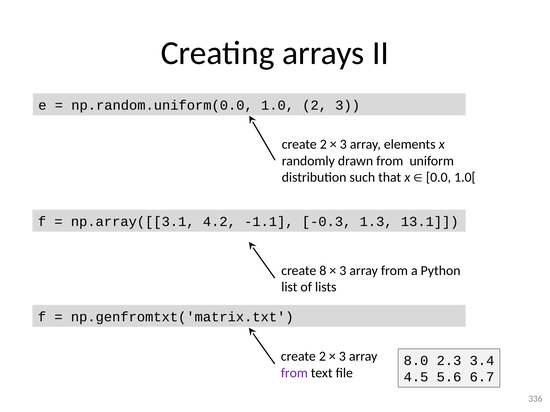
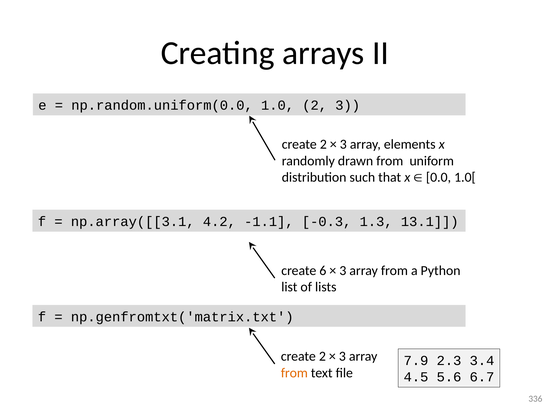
8: 8 -> 6 (323, 271)
8.0: 8.0 -> 7.9 (416, 361)
from colour: purple -> orange (294, 373)
